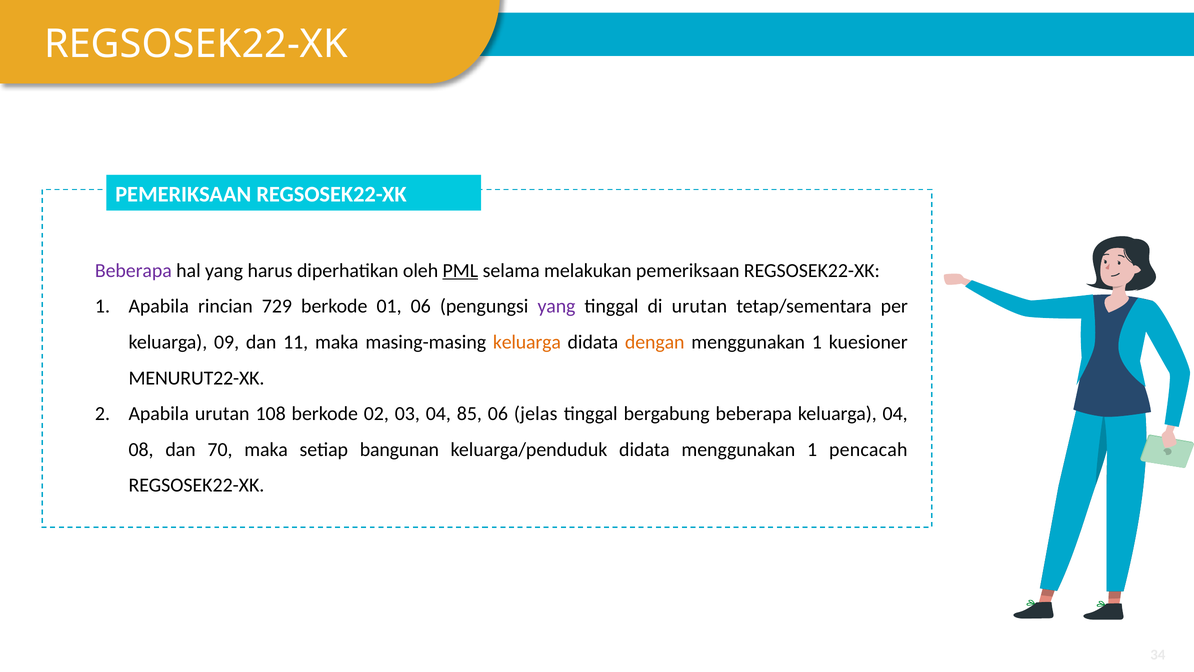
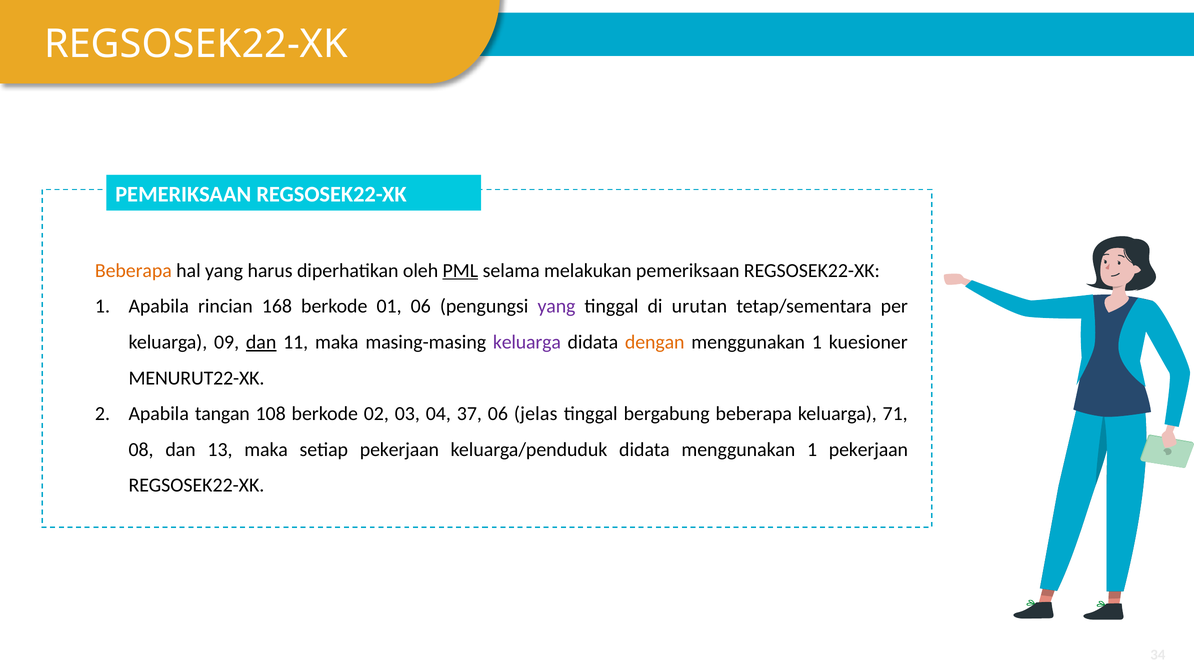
Beberapa colour: purple -> orange (133, 270)
729: 729 -> 168 (277, 306)
dan underline: none -> present (261, 342)
keluarga colour: orange -> purple (527, 342)
Apabila urutan: urutan -> tangan (222, 414)
85: 85 -> 37 (469, 414)
keluarga 04: 04 -> 71 (895, 414)
70: 70 -> 13 (220, 449)
setiap bangunan: bangunan -> pekerjaan (399, 449)
1 pencacah: pencacah -> pekerjaan (868, 449)
